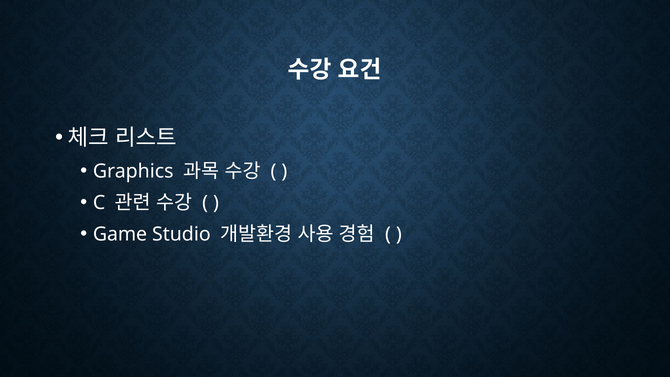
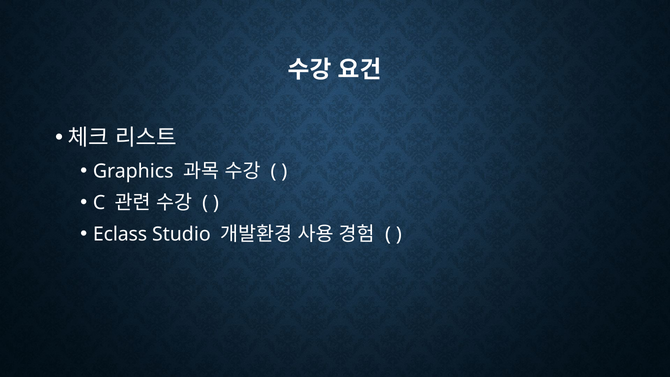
Game: Game -> Eclass (120, 234)
